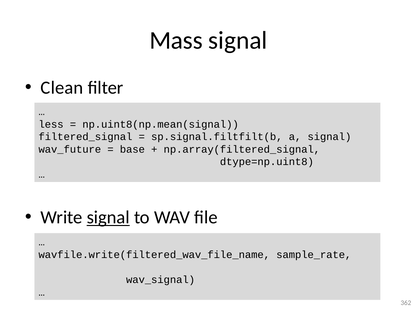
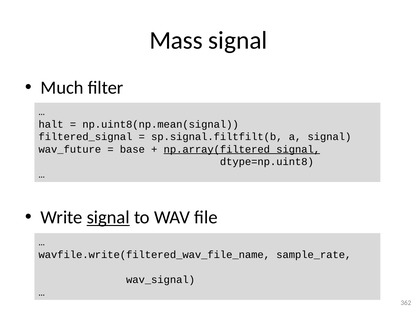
Clean: Clean -> Much (62, 87)
less: less -> halt (51, 124)
np.array(filtered_signal underline: none -> present (242, 149)
